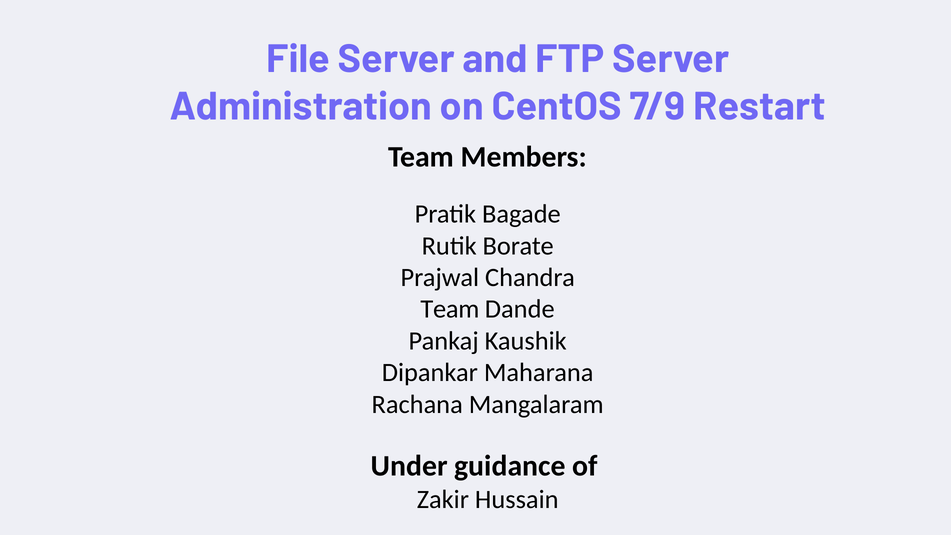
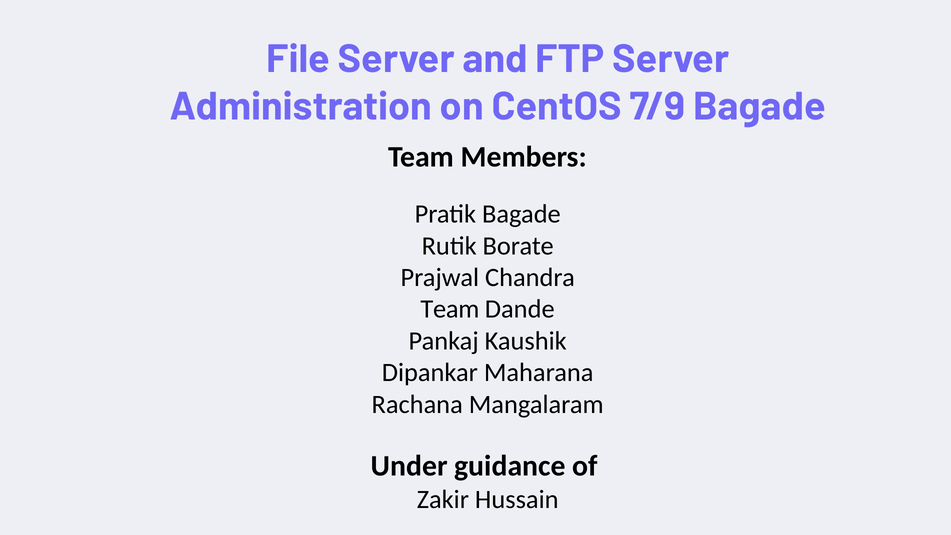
7/9 Restart: Restart -> Bagade (760, 107)
